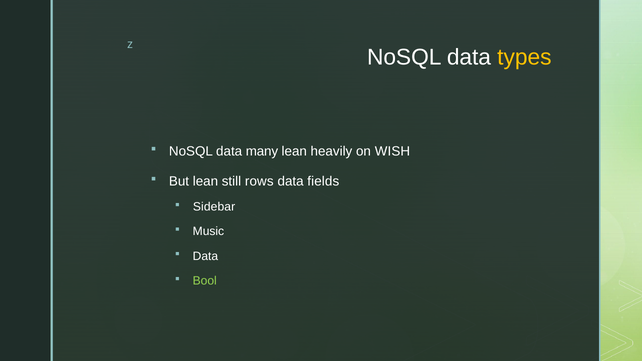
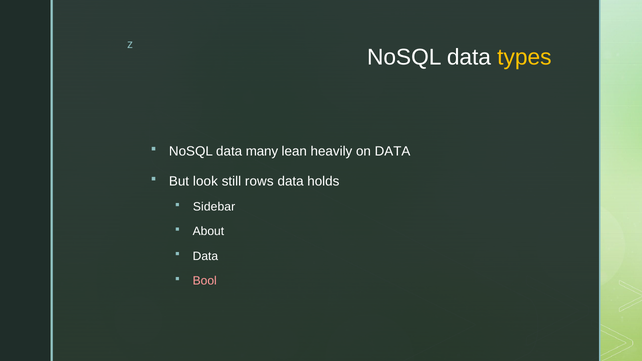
on WISH: WISH -> DATA (393, 151)
But lean: lean -> look (205, 181)
fields: fields -> holds (323, 181)
Music: Music -> About (208, 232)
Bool colour: light green -> pink (205, 281)
